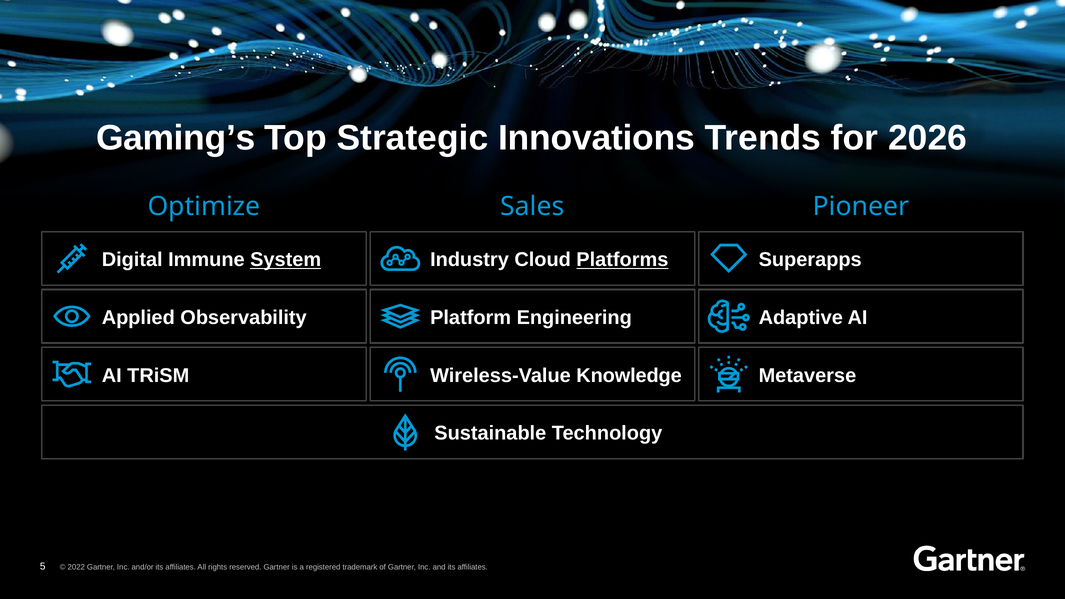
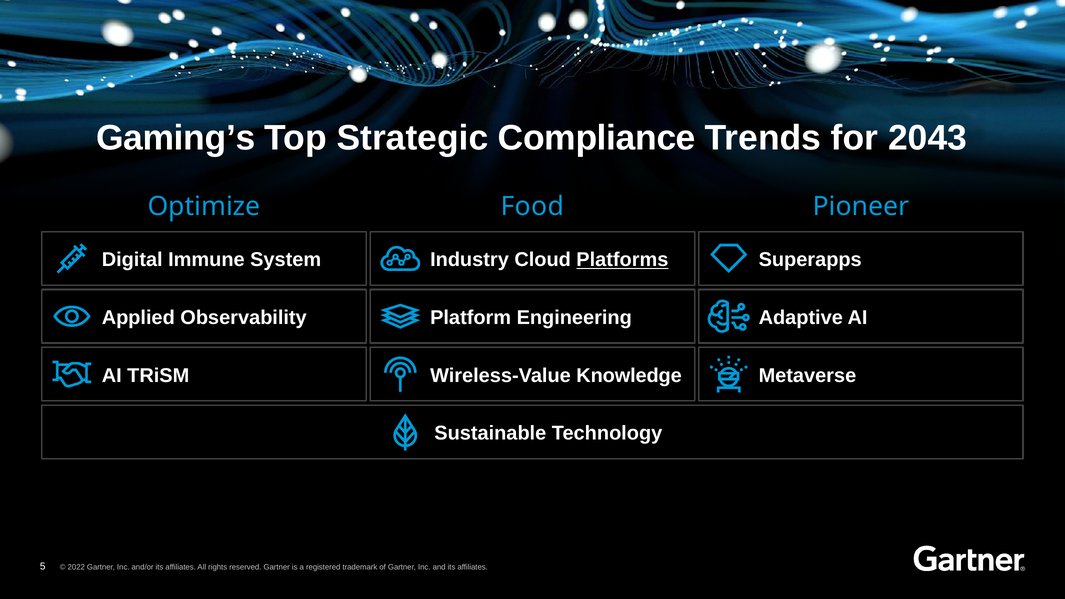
Innovations: Innovations -> Compliance (597, 138)
2026: 2026 -> 2043 (928, 138)
Sales: Sales -> Food (532, 206)
System underline: present -> none (286, 260)
